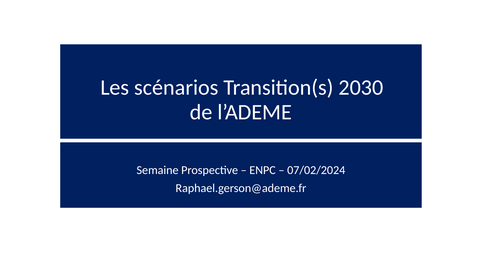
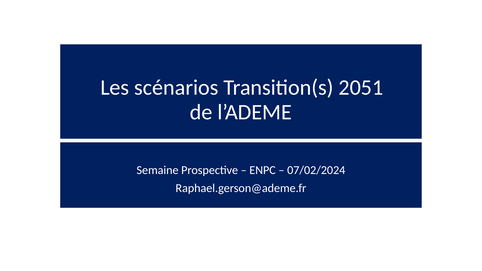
2030: 2030 -> 2051 (361, 88)
